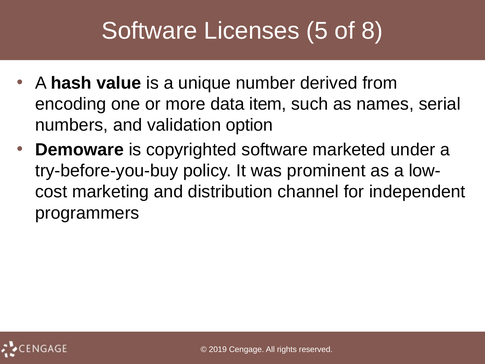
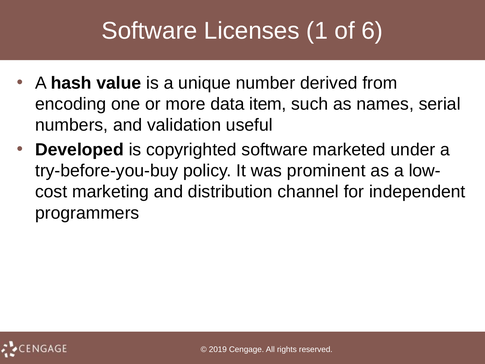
5: 5 -> 1 (317, 31)
8: 8 -> 6 (372, 31)
option: option -> useful (249, 125)
Demoware: Demoware -> Developed (79, 150)
